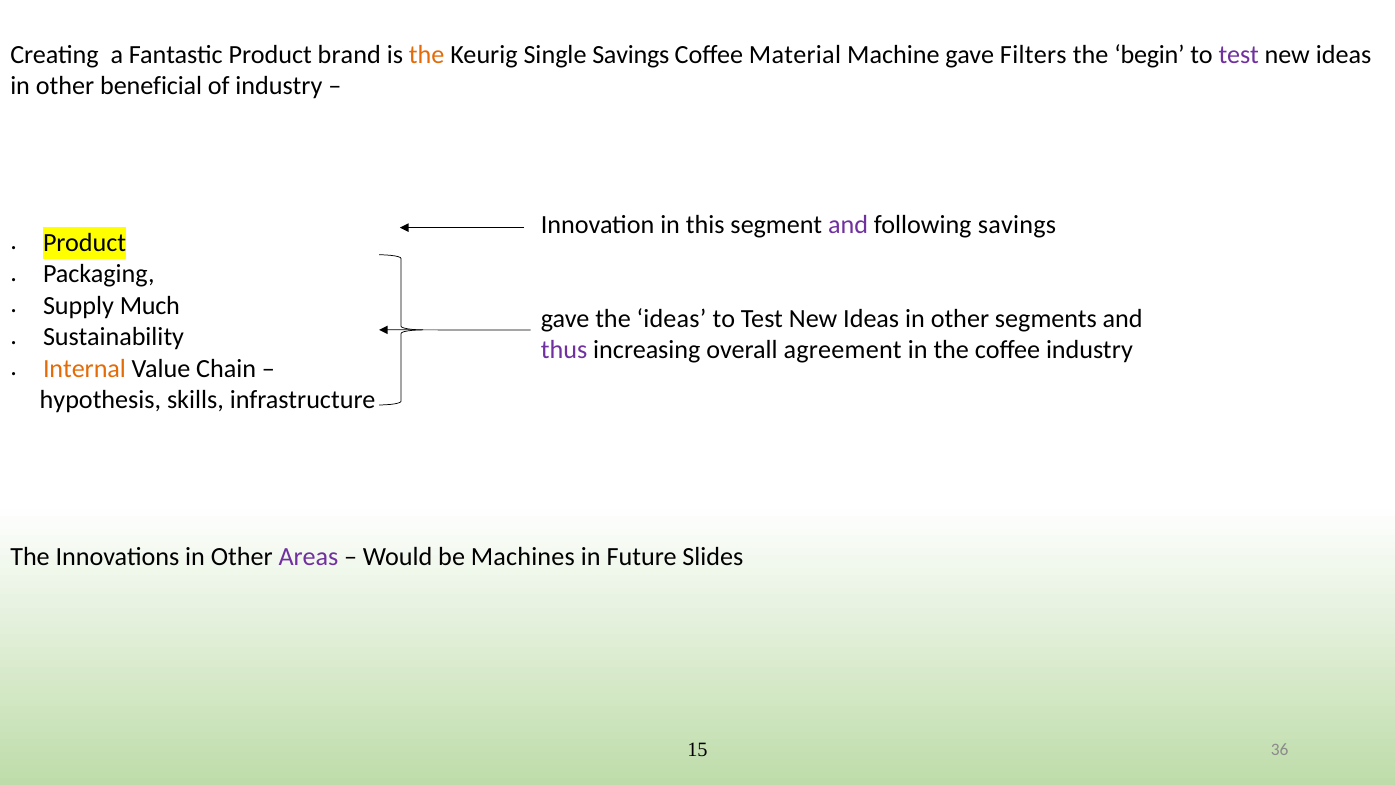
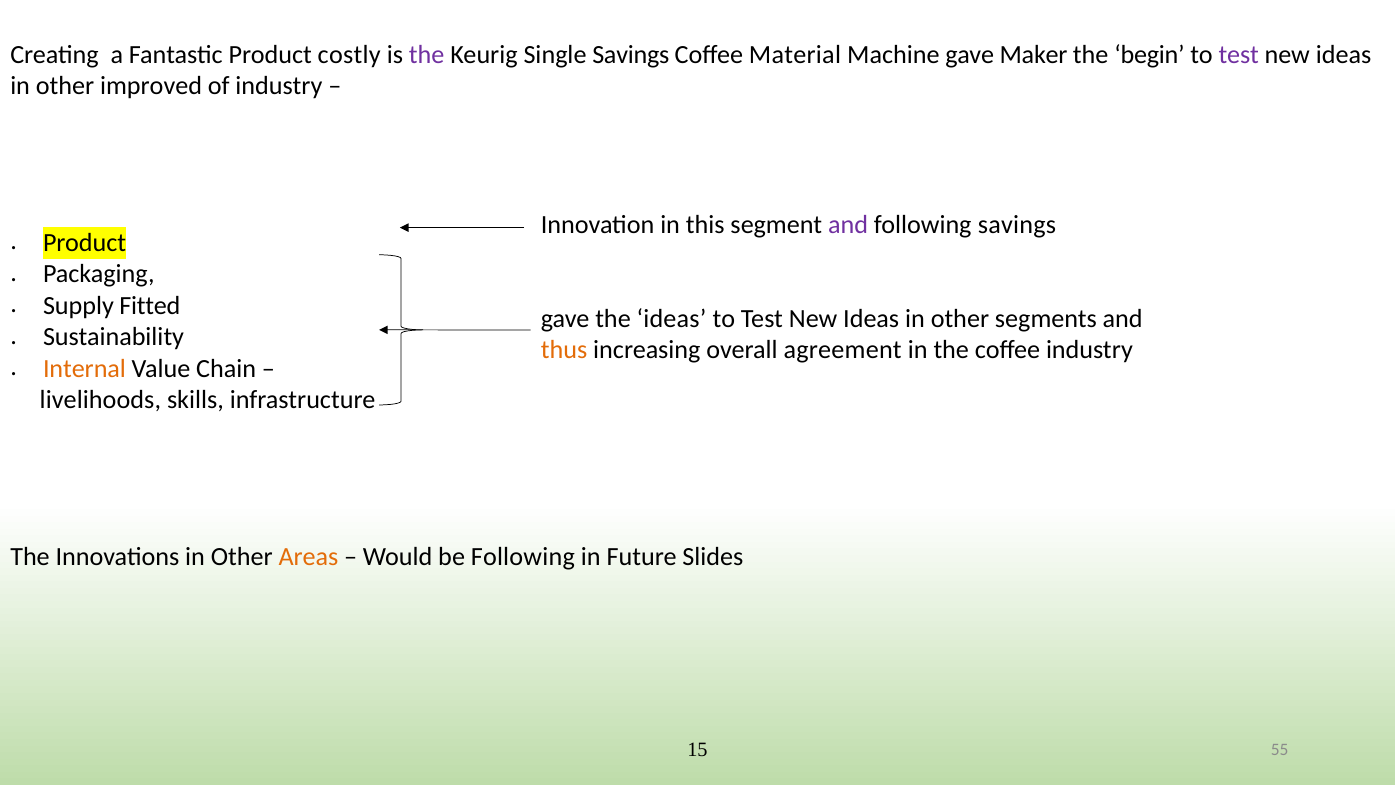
brand: brand -> costly (349, 54)
the colour: orange -> purple (427, 54)
Filters: Filters -> Maker (1034, 54)
beneficial: beneficial -> improved (151, 86)
Much: Much -> Fitted (150, 306)
thus colour: purple -> orange (564, 350)
hypothesis: hypothesis -> livelihoods (100, 400)
Areas colour: purple -> orange (308, 557)
be Machines: Machines -> Following (523, 557)
36: 36 -> 55 (1280, 749)
